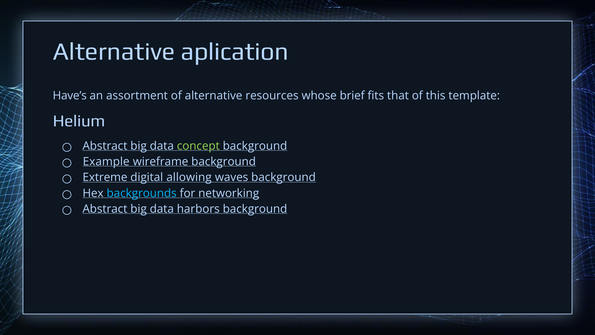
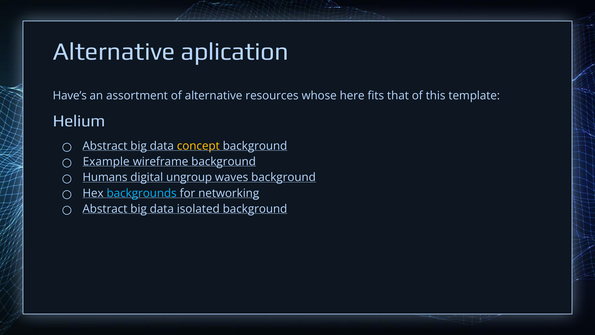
brief: brief -> here (352, 96)
concept colour: light green -> yellow (198, 146)
Extreme: Extreme -> Humans (105, 177)
allowing: allowing -> ungroup (189, 177)
harbors: harbors -> isolated (198, 209)
